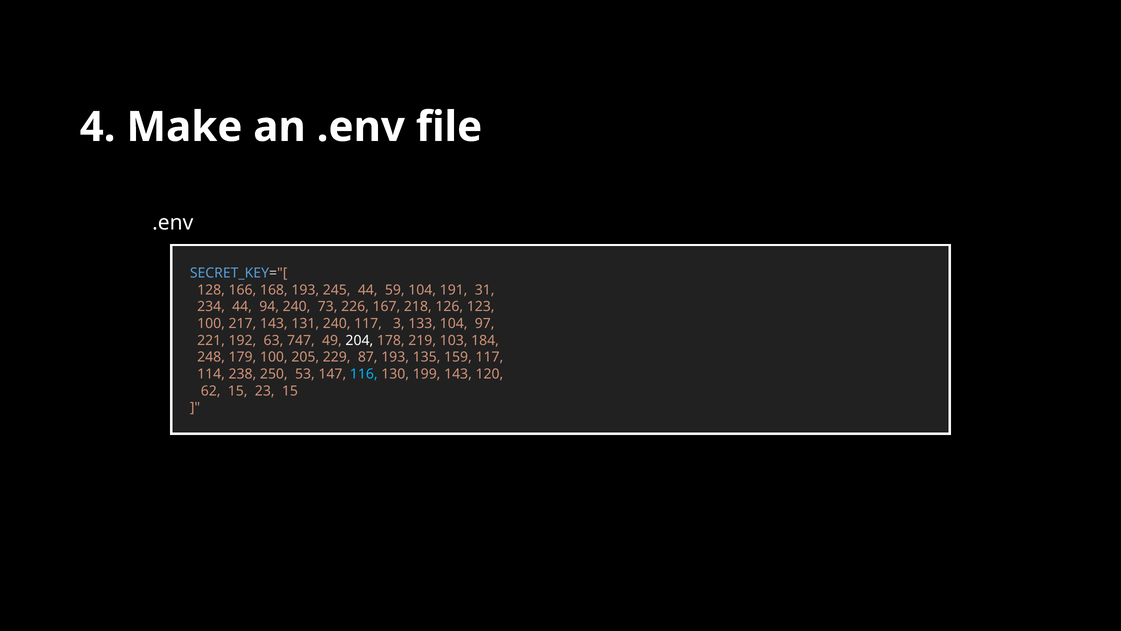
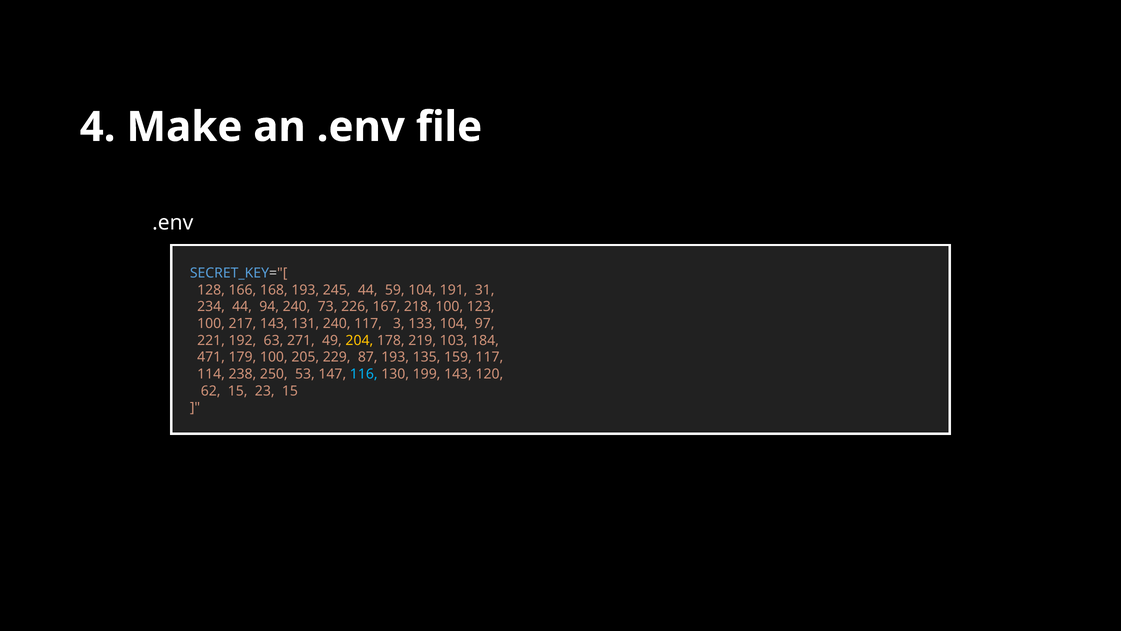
218 126: 126 -> 100 (449, 307)
747: 747 -> 271 (301, 340)
204 colour: white -> yellow (359, 340)
248: 248 -> 471 (211, 357)
